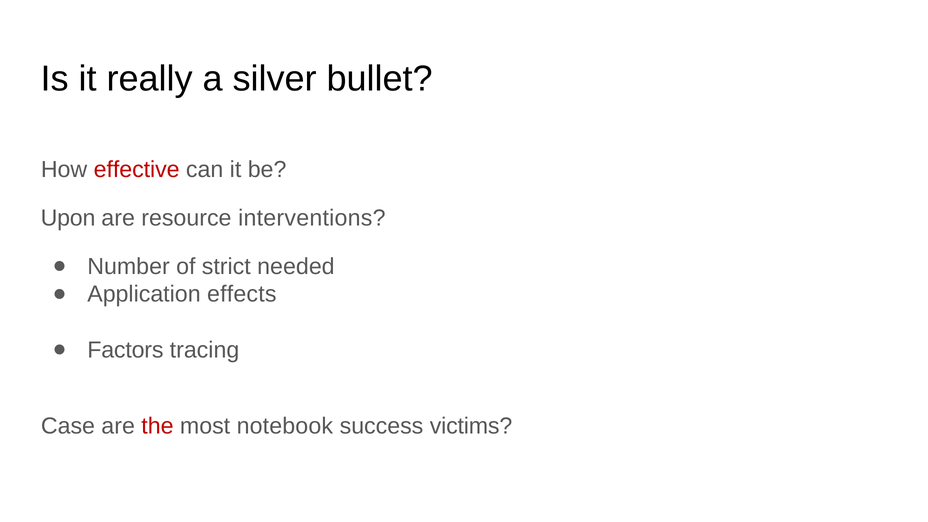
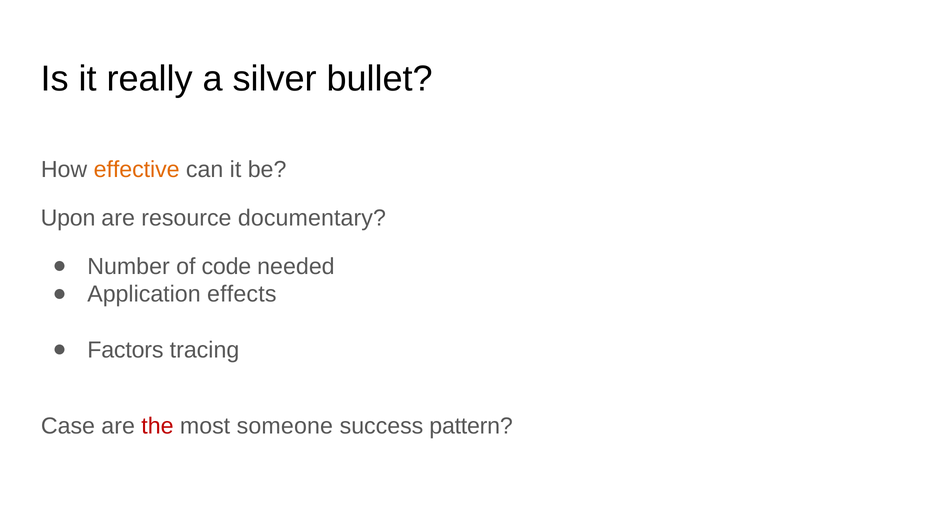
effective colour: red -> orange (137, 170)
interventions: interventions -> documentary (312, 218)
strict: strict -> code (226, 267)
notebook: notebook -> someone (285, 426)
victims: victims -> pattern (471, 426)
